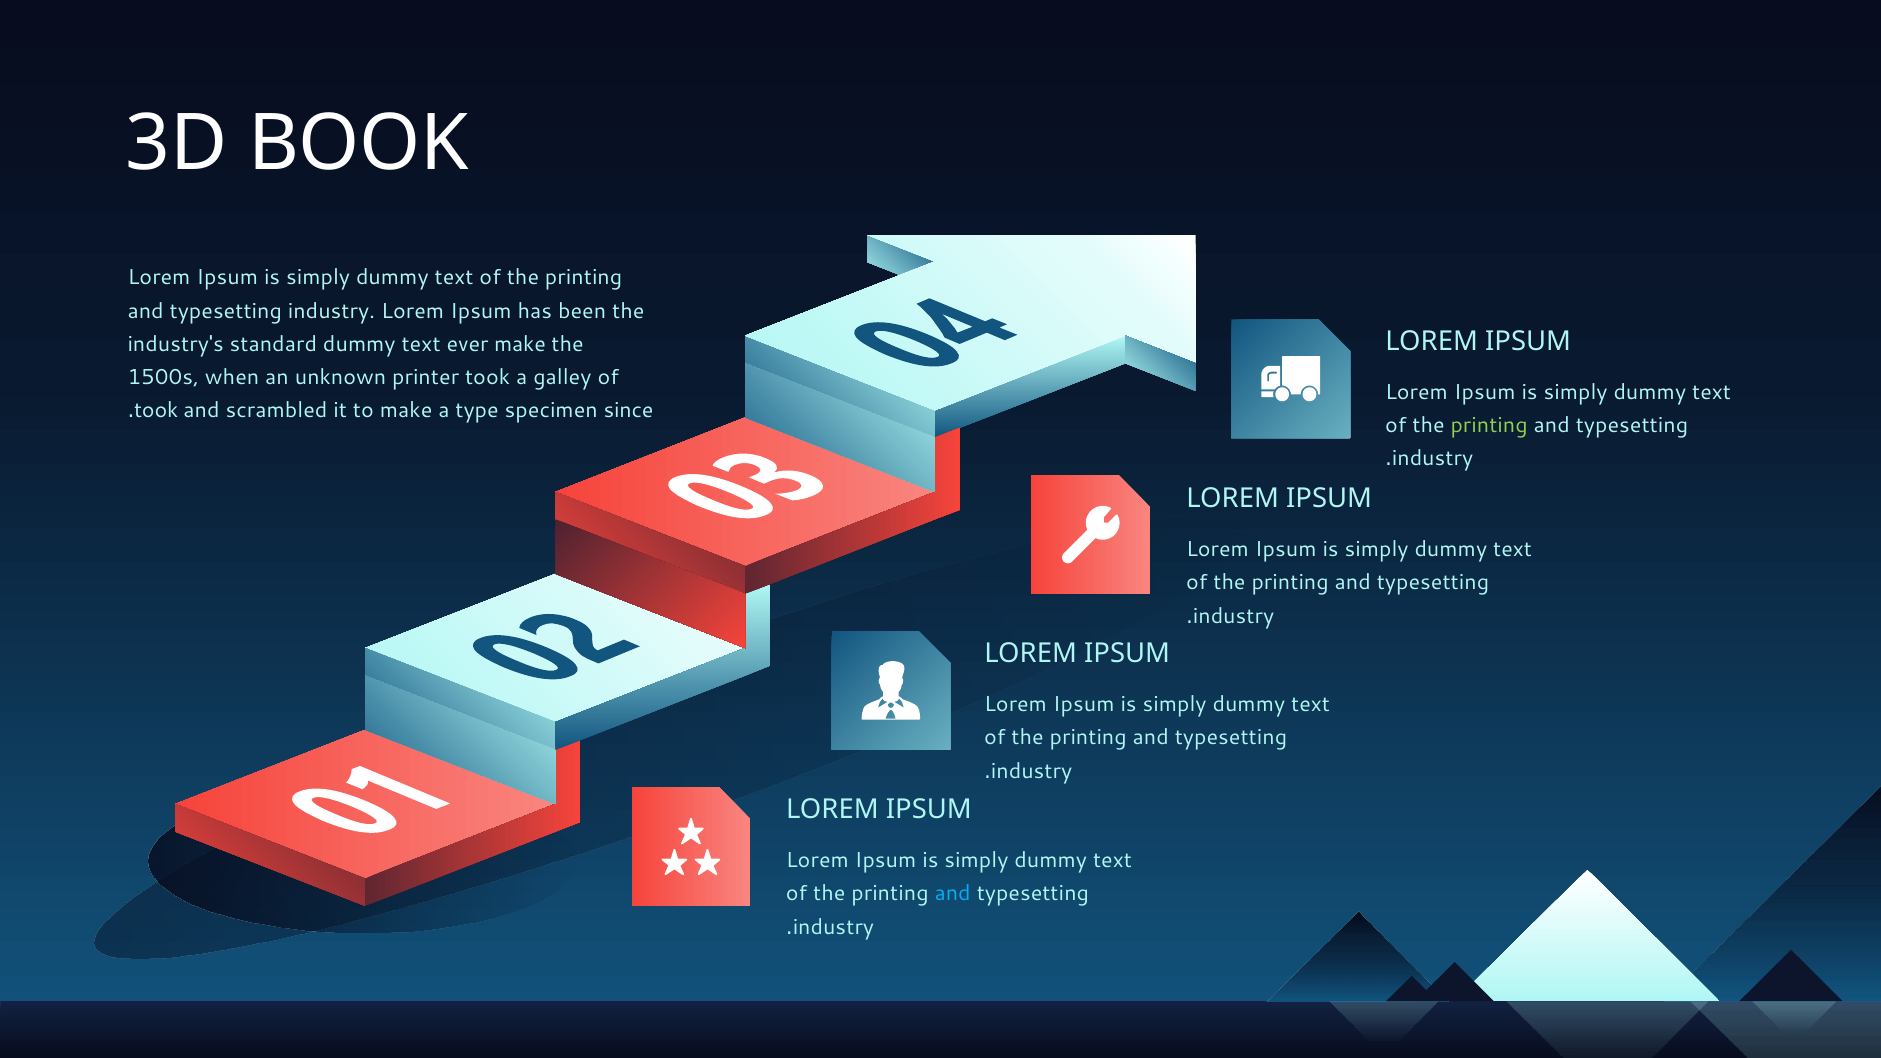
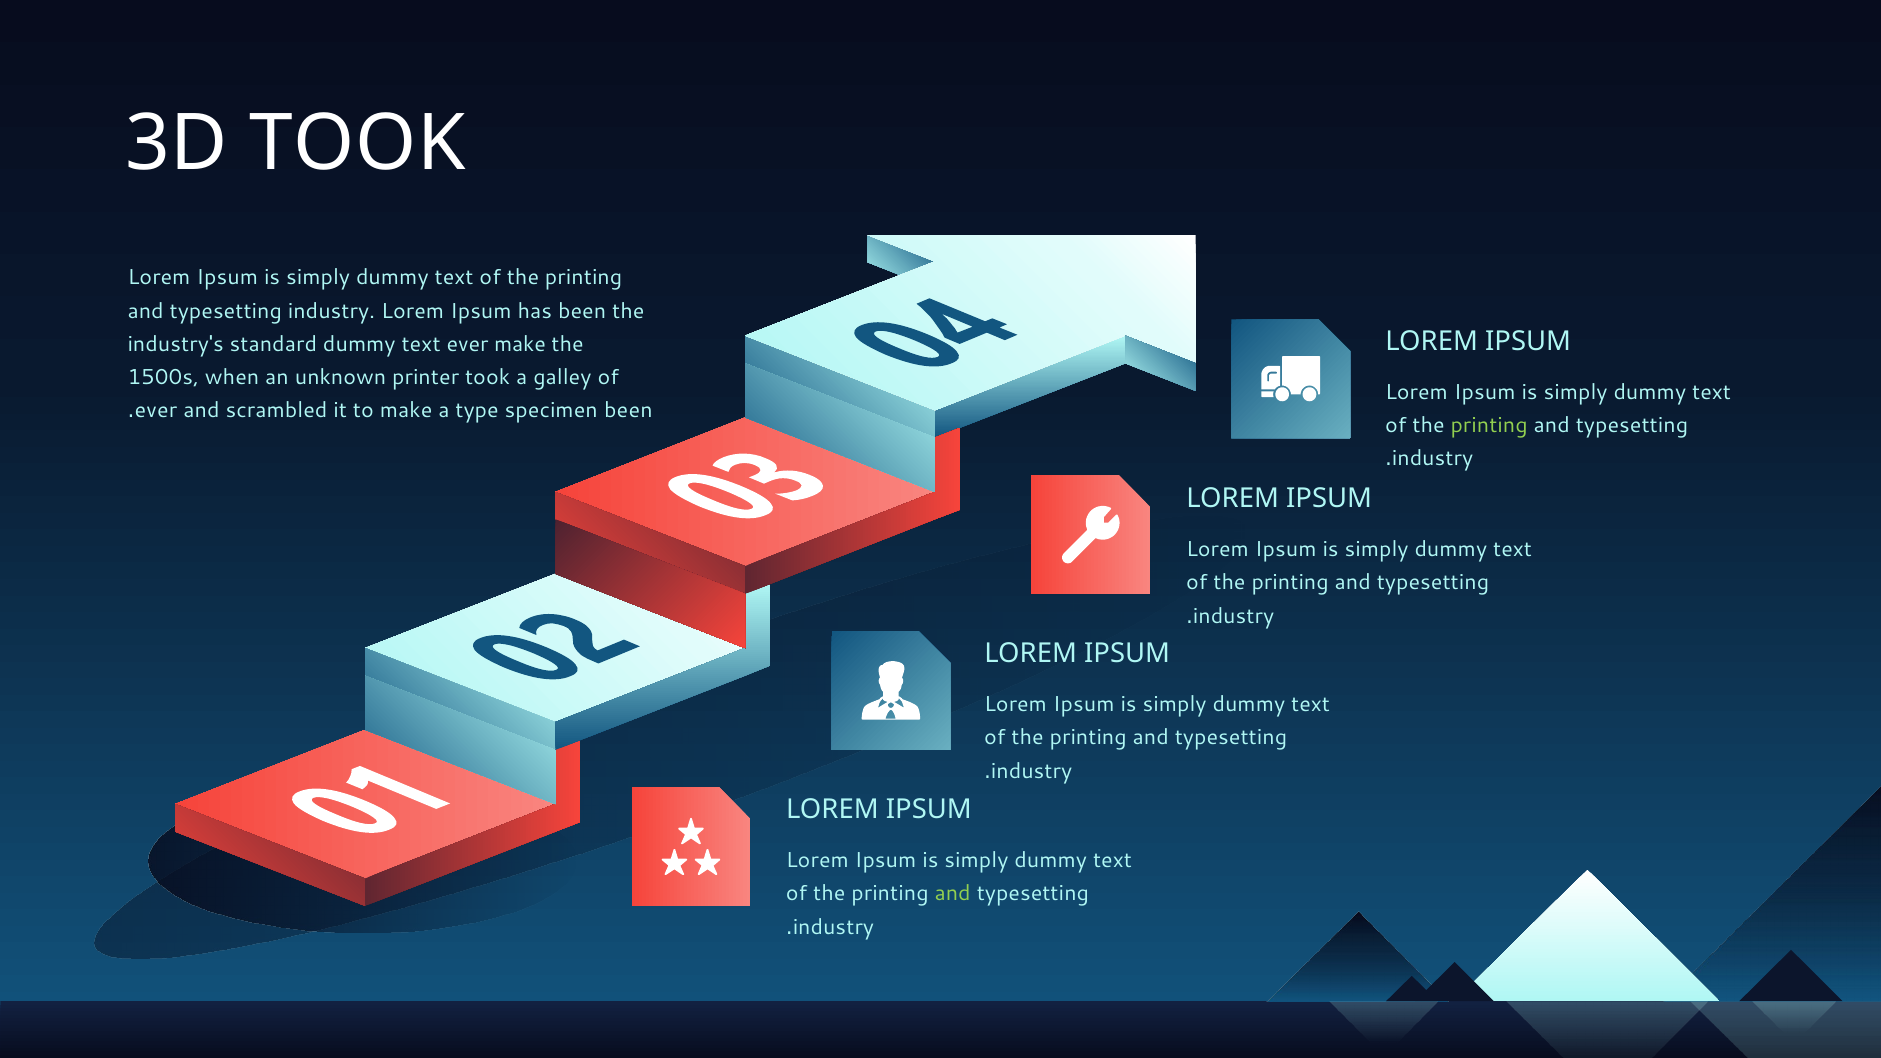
3D BOOK: BOOK -> TOOK (358, 144)
took: took -> ever (156, 411)
specimen since: since -> been (628, 411)
and colour: light blue -> light green (953, 894)
